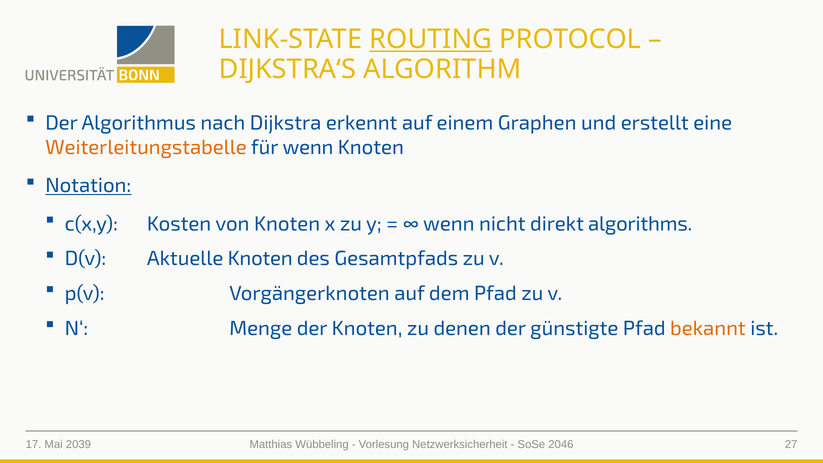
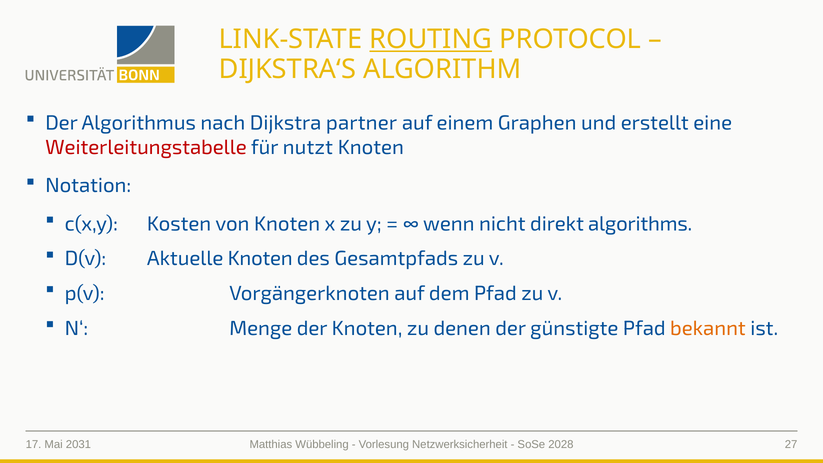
erkennt: erkennt -> partner (362, 123)
Weiterleitungstabelle colour: orange -> red (146, 148)
für wenn: wenn -> nutzt (308, 148)
Notation underline: present -> none (88, 186)
2039: 2039 -> 2031 (78, 444)
2046: 2046 -> 2028 (561, 444)
